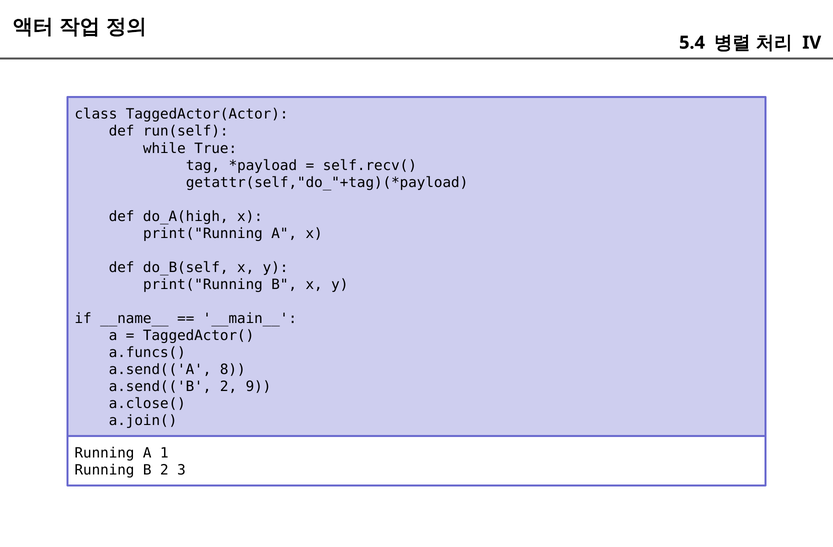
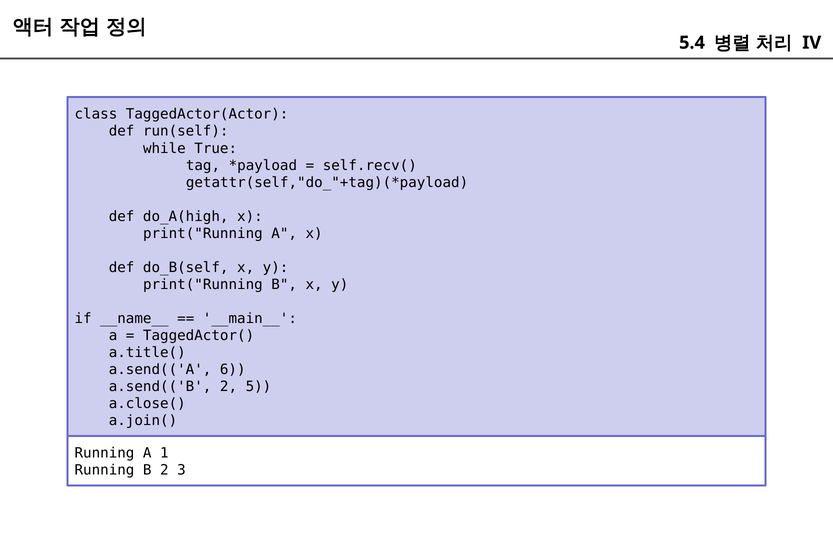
a.funcs(: a.funcs( -> a.title( (147, 353)
8: 8 -> 6 (233, 370)
9: 9 -> 5 (258, 387)
